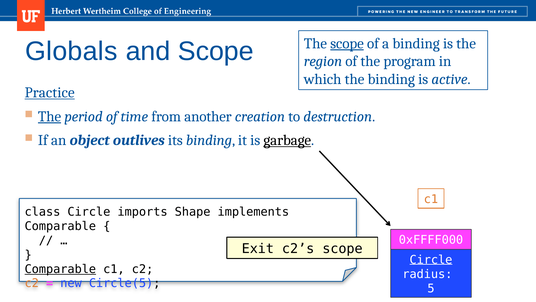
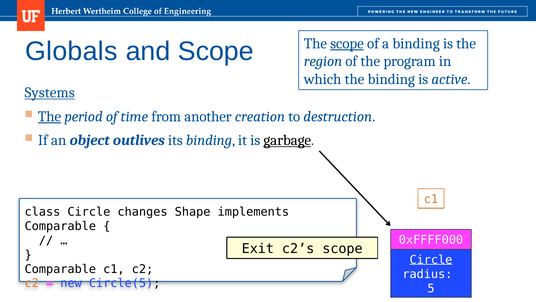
Practice: Practice -> Systems (50, 92)
imports: imports -> changes (143, 212)
Comparable underline: present -> none (60, 269)
